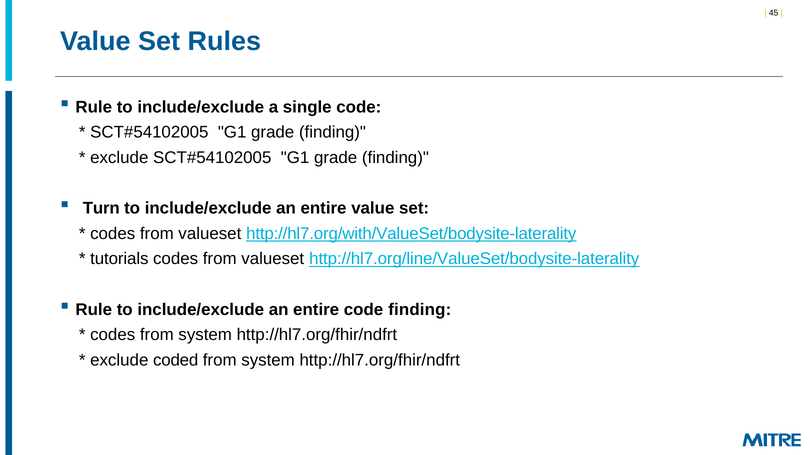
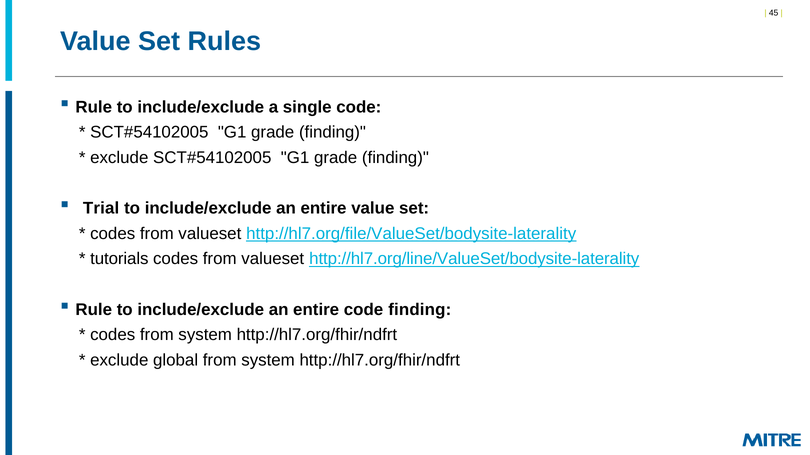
Turn: Turn -> Trial (101, 209)
http://hl7.org/with/ValueSet/bodysite-laterality: http://hl7.org/with/ValueSet/bodysite-laterality -> http://hl7.org/file/ValueSet/bodysite-laterality (411, 234)
coded: coded -> global (176, 361)
